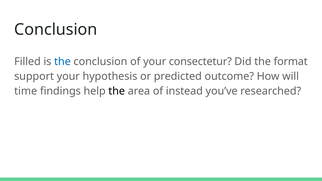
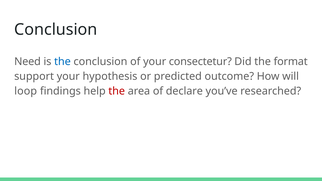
Filled: Filled -> Need (27, 62)
time: time -> loop (26, 91)
the colour: black -> red (117, 91)
instead: instead -> declare (184, 91)
